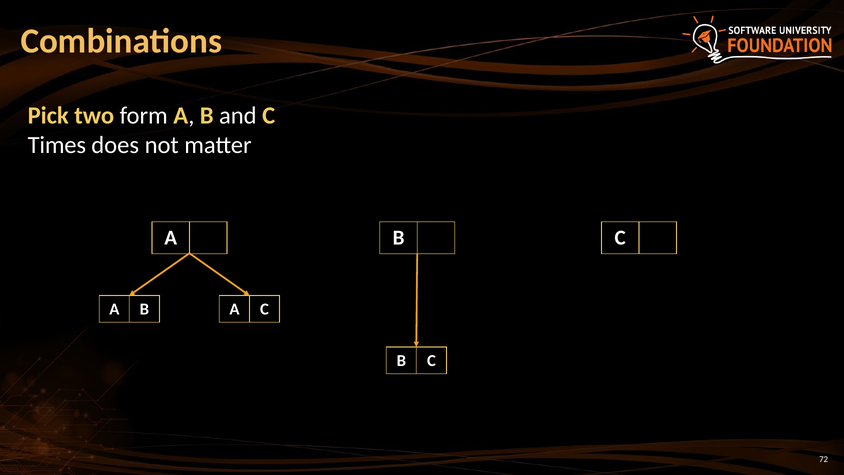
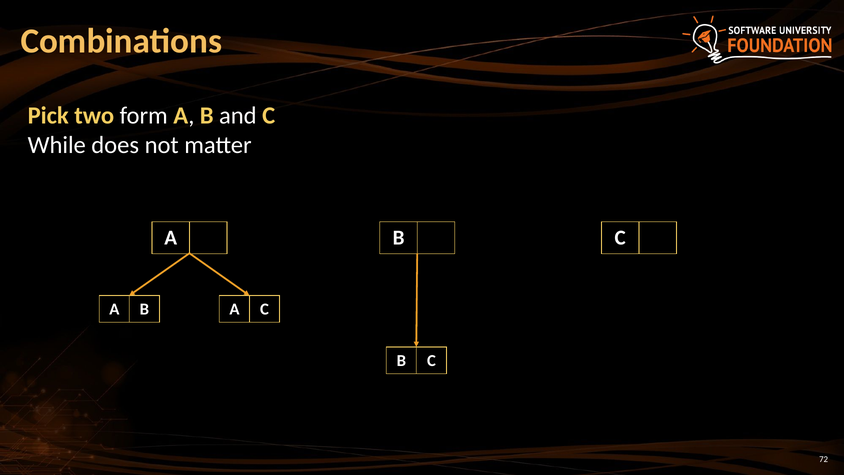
Times: Times -> While (57, 145)
